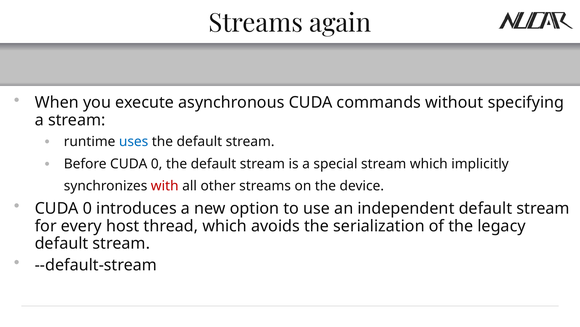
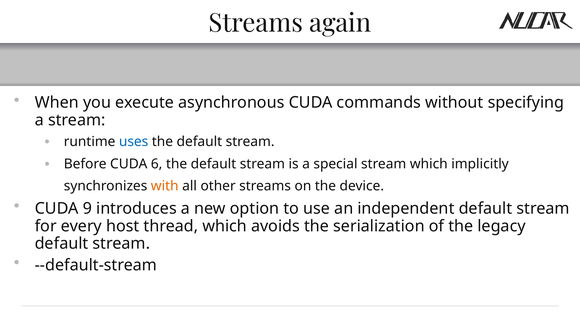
Before CUDA 0: 0 -> 6 (157, 163)
with colour: red -> orange (165, 186)
0: 0 -> 9 (87, 208)
